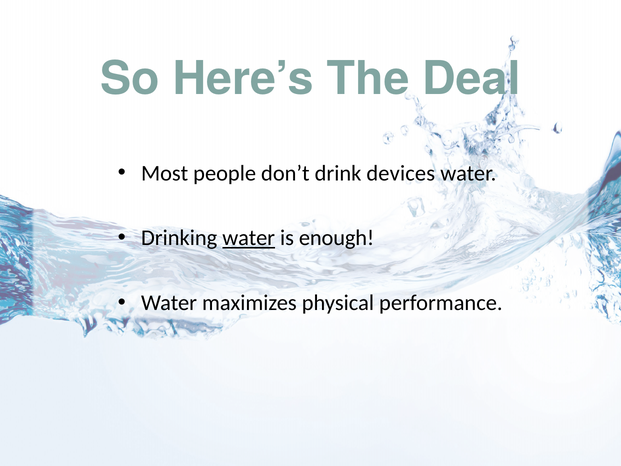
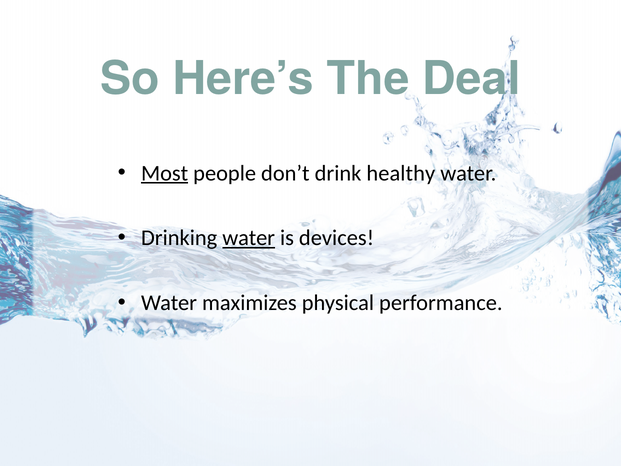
Most underline: none -> present (165, 173)
devices: devices -> healthy (401, 173)
enough: enough -> devices (337, 238)
